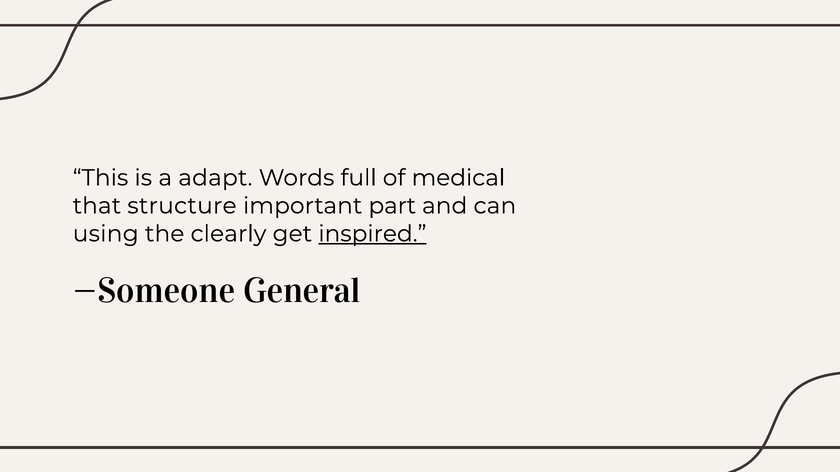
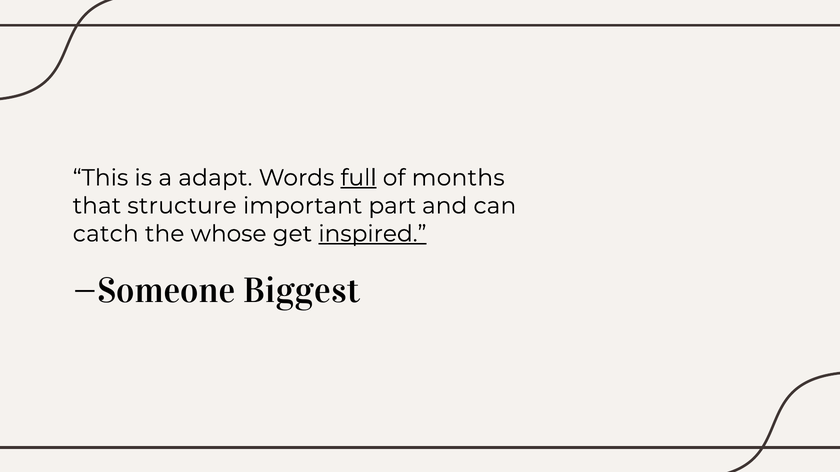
full underline: none -> present (359, 178)
medical: medical -> months (458, 178)
using: using -> catch (106, 234)
clearly: clearly -> whose (229, 234)
General: General -> Biggest (302, 291)
